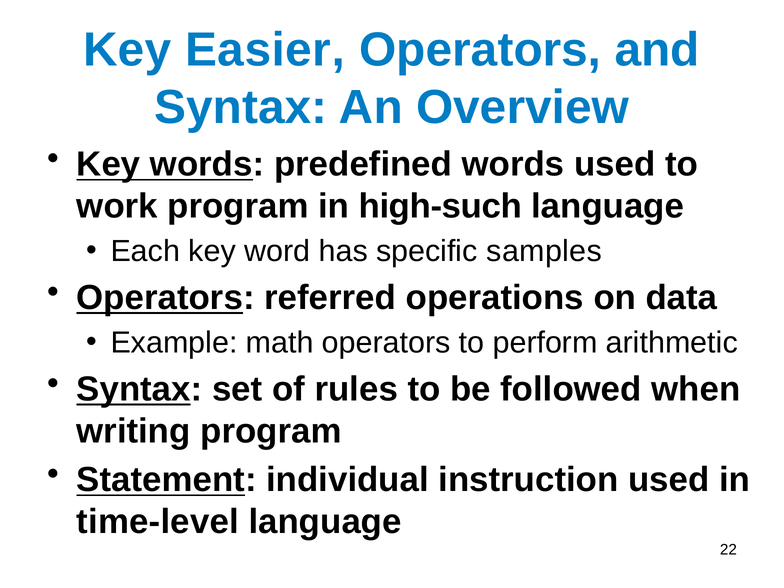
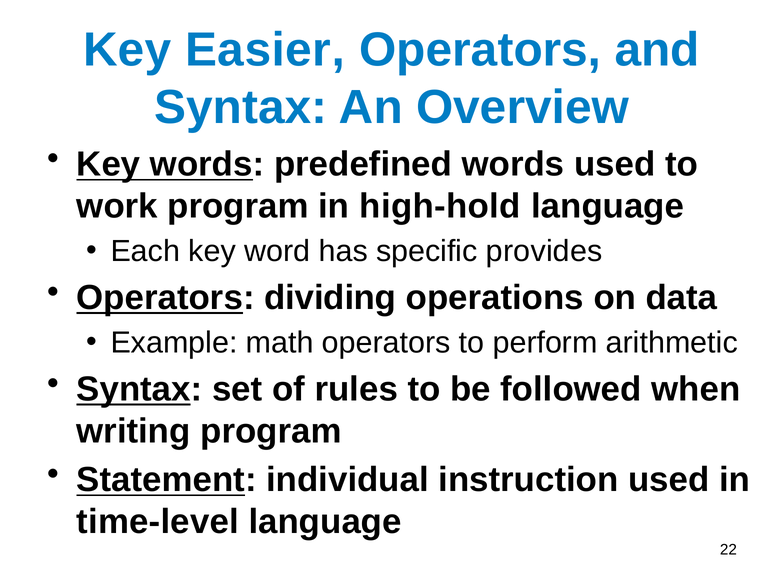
high-such: high-such -> high-hold (440, 206)
samples: samples -> provides (544, 251)
referred: referred -> dividing (330, 298)
